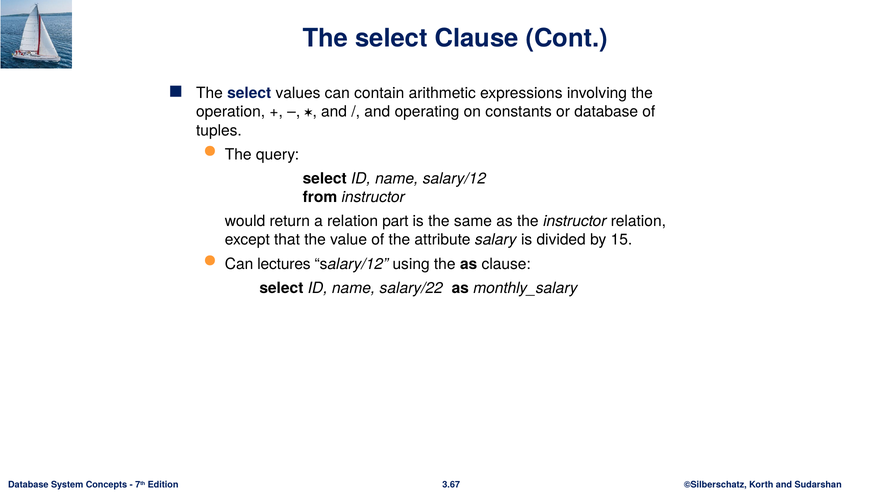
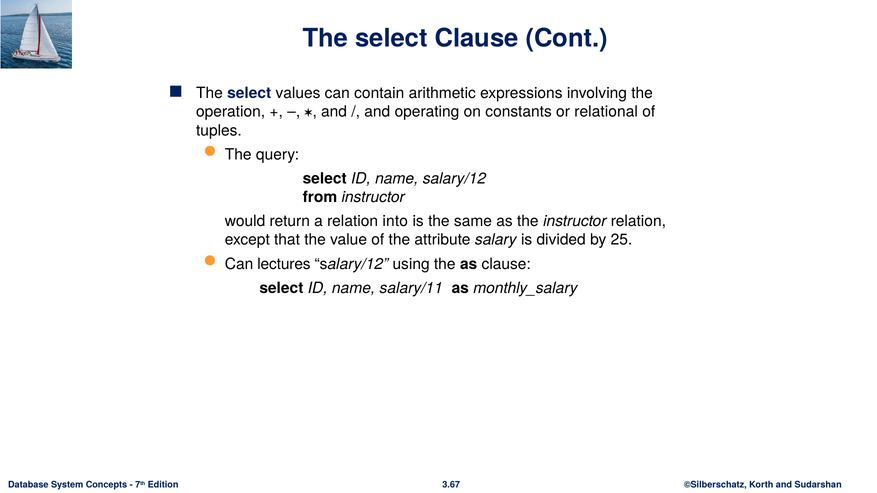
or database: database -> relational (606, 112)
part: part -> into (395, 221)
15: 15 -> 25 (621, 240)
salary/22: salary/22 -> salary/11 (411, 288)
